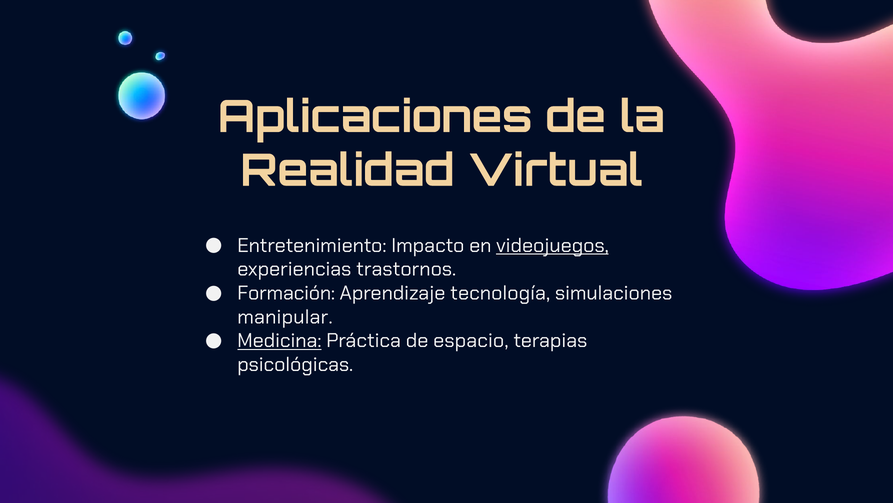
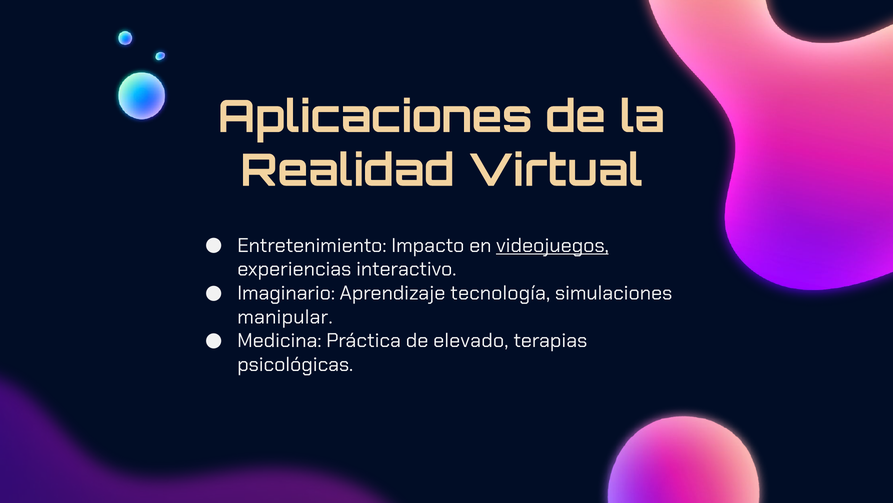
trastornos: trastornos -> interactivo (406, 269)
Formación: Formación -> Imaginario (286, 293)
Medicina underline: present -> none (279, 340)
espacio: espacio -> elevado (471, 340)
